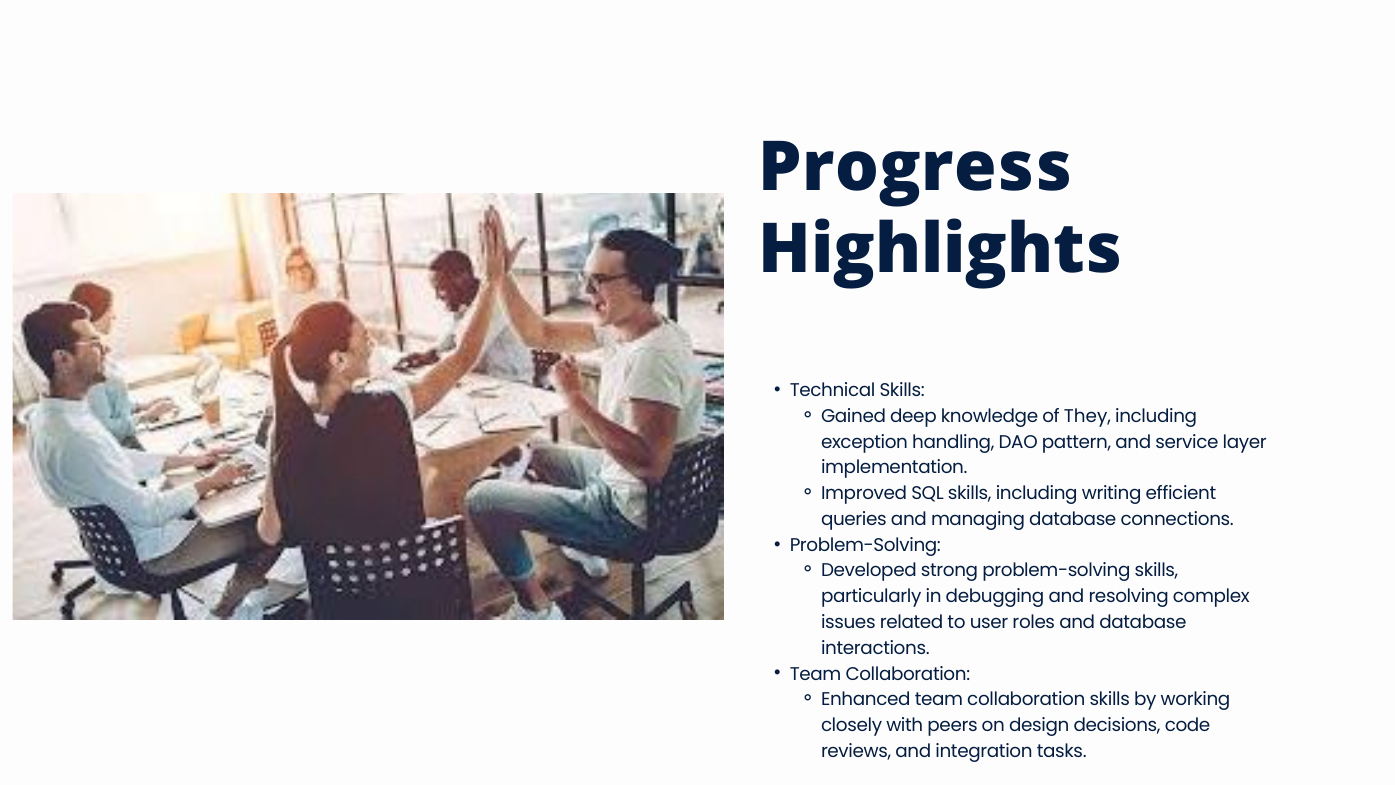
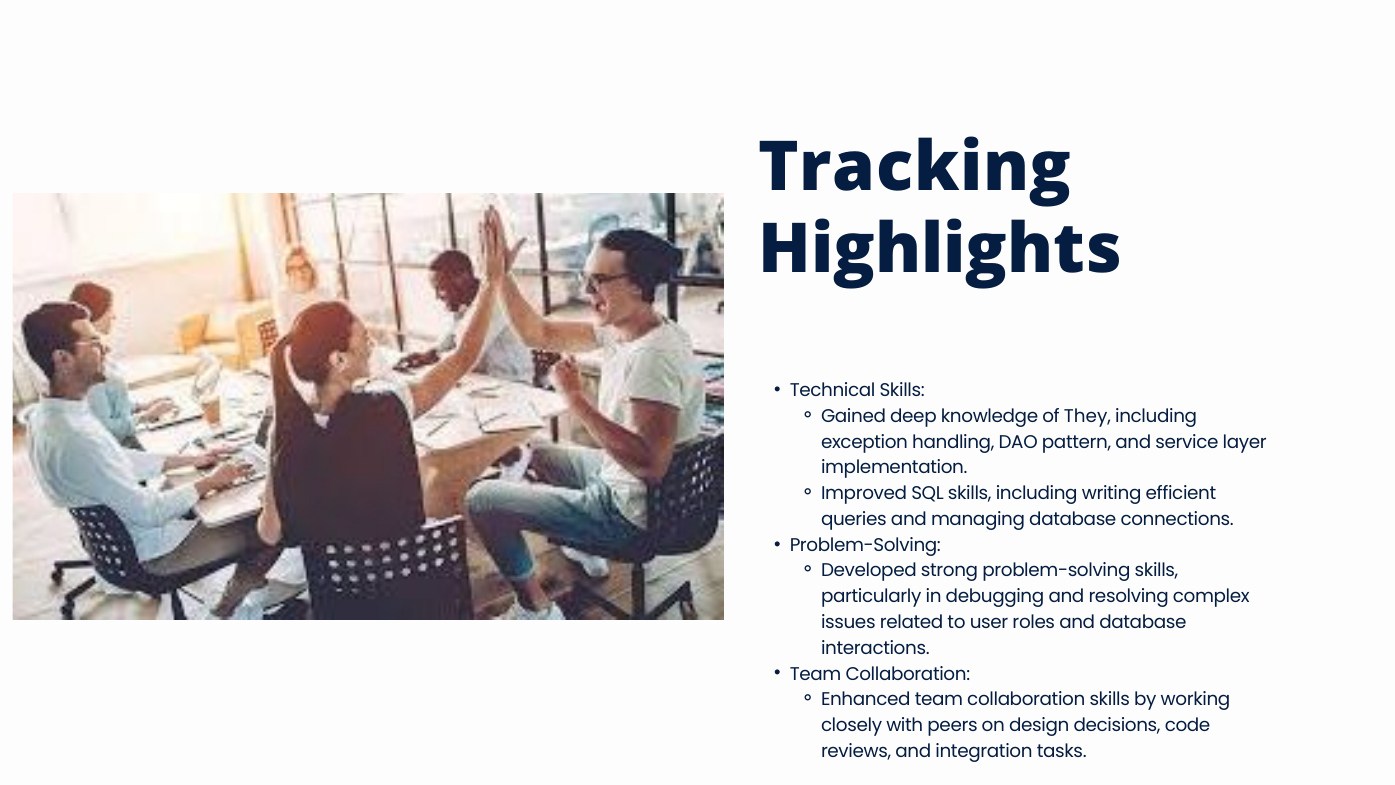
Progress: Progress -> Tracking (915, 167)
